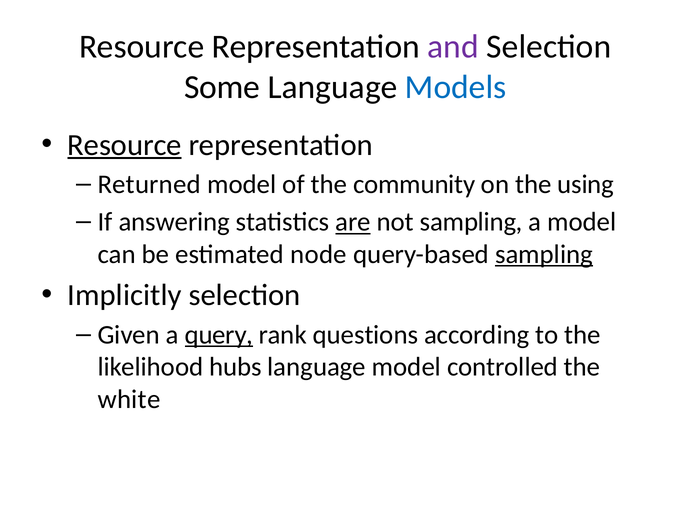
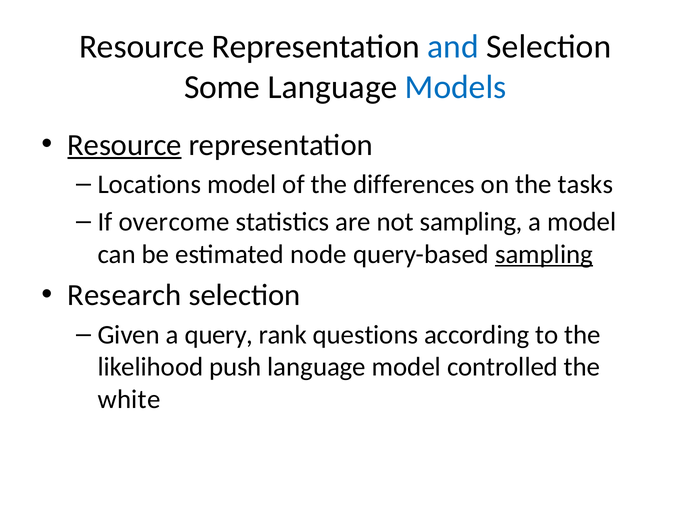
and colour: purple -> blue (453, 47)
Returned: Returned -> Locations (149, 185)
community: community -> differences (414, 185)
using: using -> tasks (586, 185)
answering: answering -> overcome (174, 222)
are underline: present -> none (353, 222)
Implicitly: Implicitly -> Research (124, 295)
query underline: present -> none (219, 335)
hubs: hubs -> push (235, 367)
